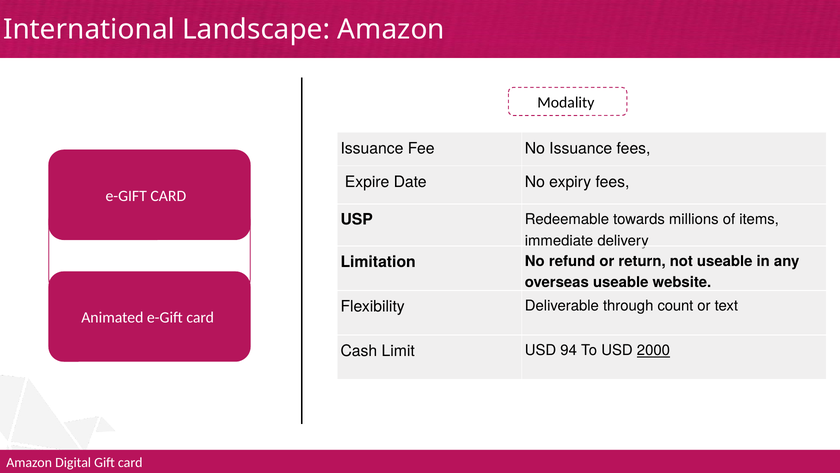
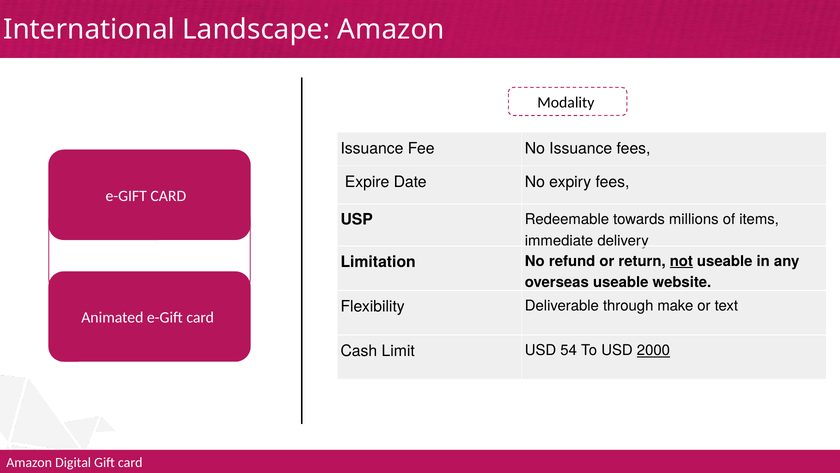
not underline: none -> present (681, 261)
count: count -> make (675, 306)
94: 94 -> 54 (569, 350)
